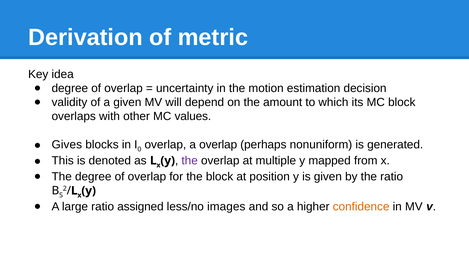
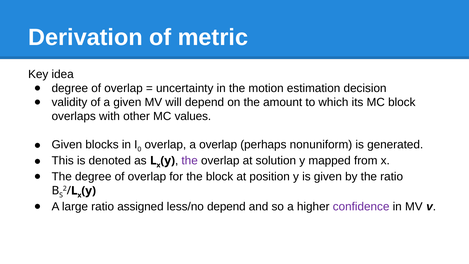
Gives: Gives -> Given (67, 144)
multiple: multiple -> solution (276, 160)
less/no images: images -> depend (226, 206)
confidence colour: orange -> purple (361, 206)
